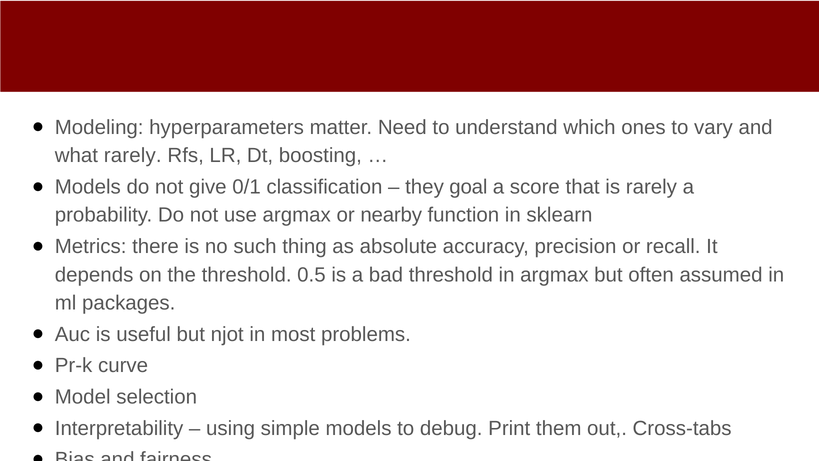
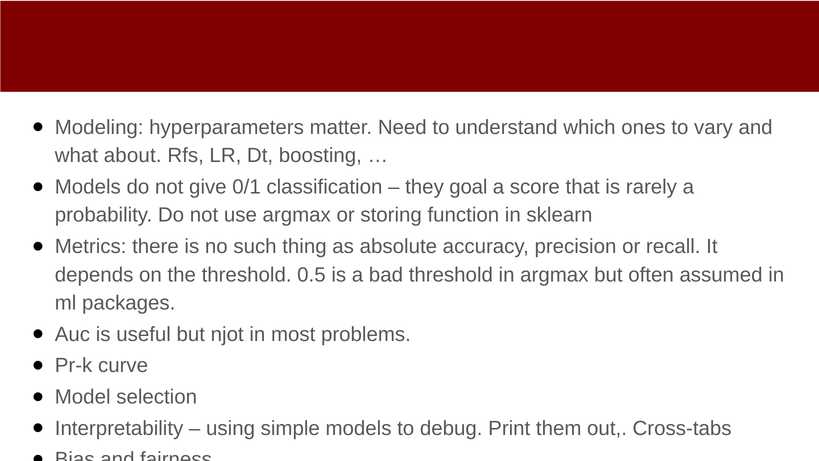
what rarely: rarely -> about (133, 155)
nearby: nearby -> storing (391, 215)
